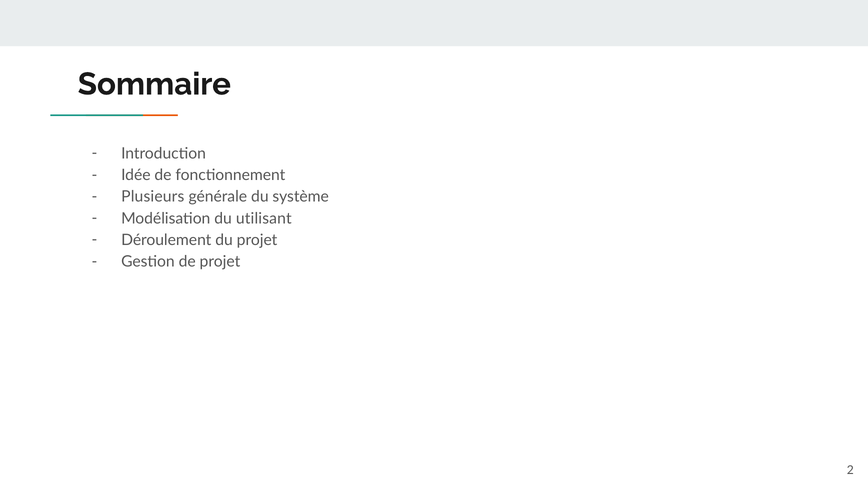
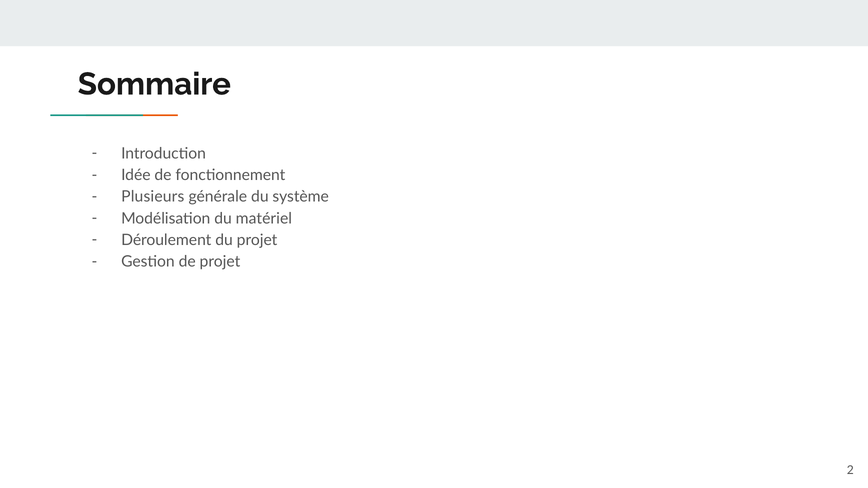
utilisant: utilisant -> matériel (264, 218)
